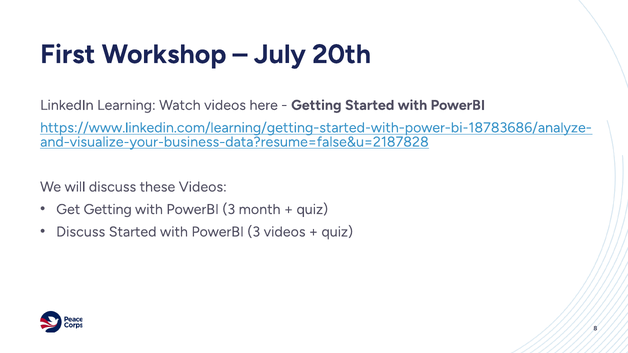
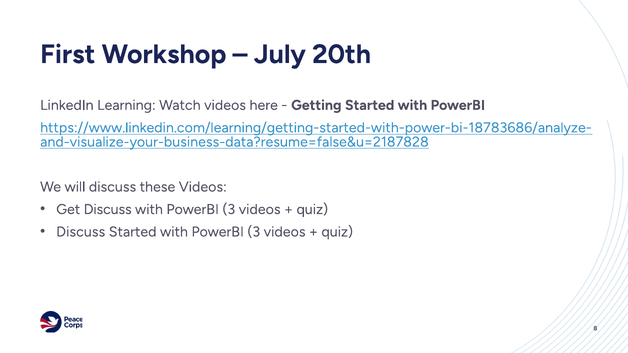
Get Getting: Getting -> Discuss (108, 209)
month: month -> videos (260, 209)
